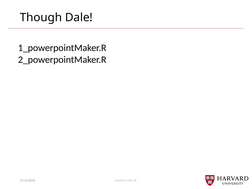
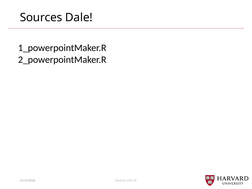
Though: Though -> Sources (41, 17)
